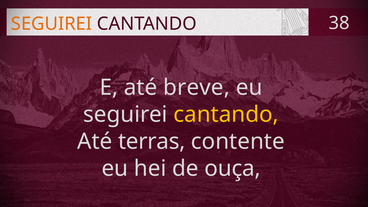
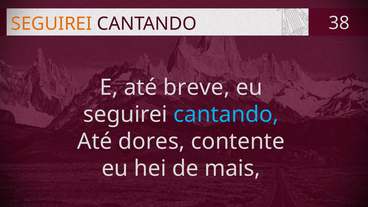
cantando colour: yellow -> light blue (226, 114)
terras: terras -> dores (152, 141)
ouça: ouça -> mais (232, 168)
